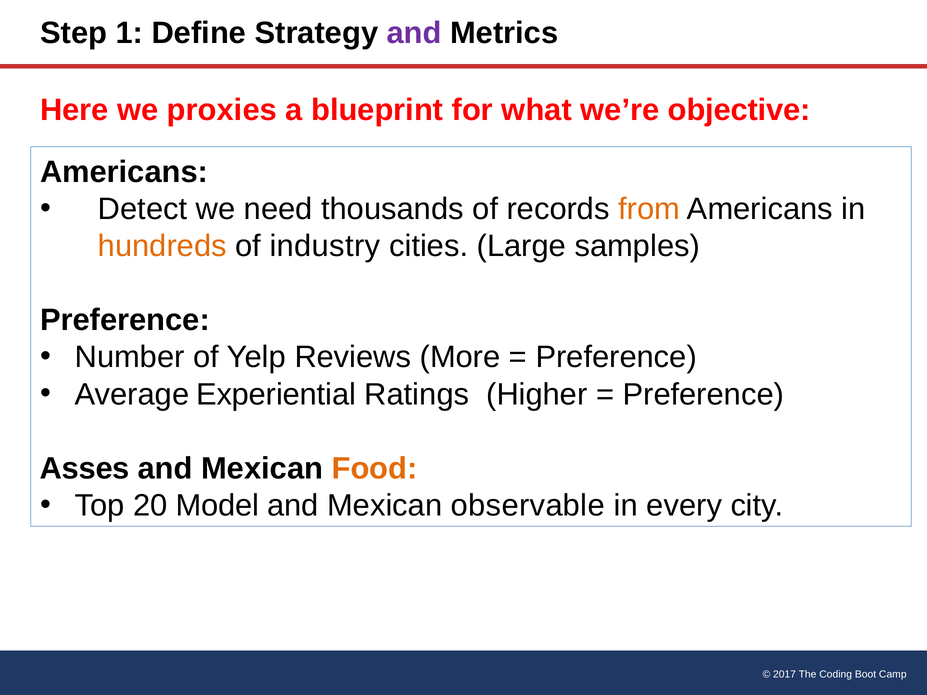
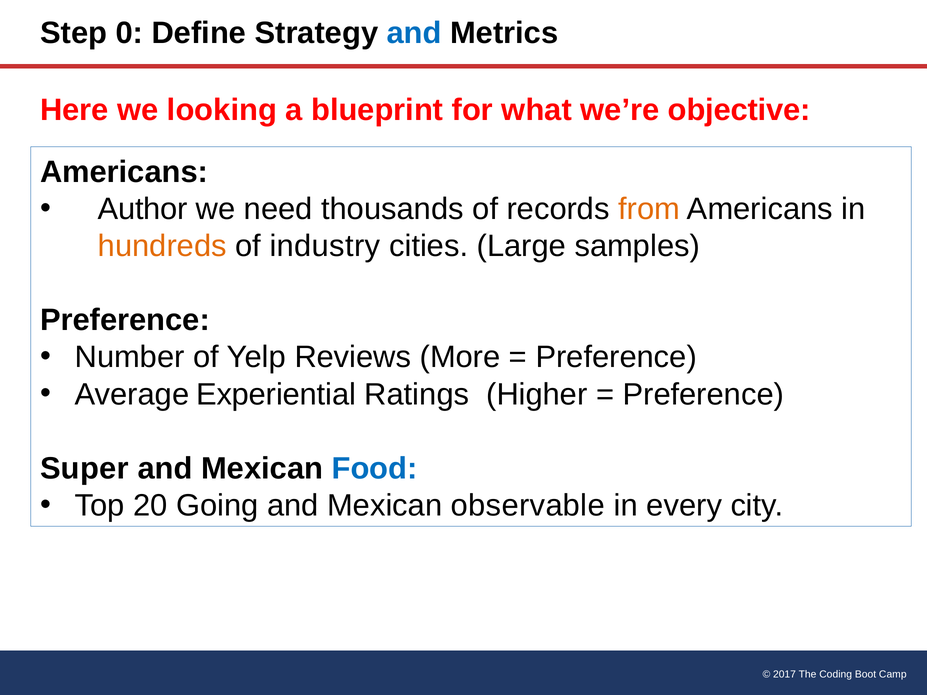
1: 1 -> 0 (129, 33)
and colour: purple -> blue (414, 33)
proxies: proxies -> looking (222, 110)
Detect: Detect -> Author (143, 209)
Asses: Asses -> Super (84, 469)
Food colour: orange -> blue (375, 469)
Model: Model -> Going (217, 506)
